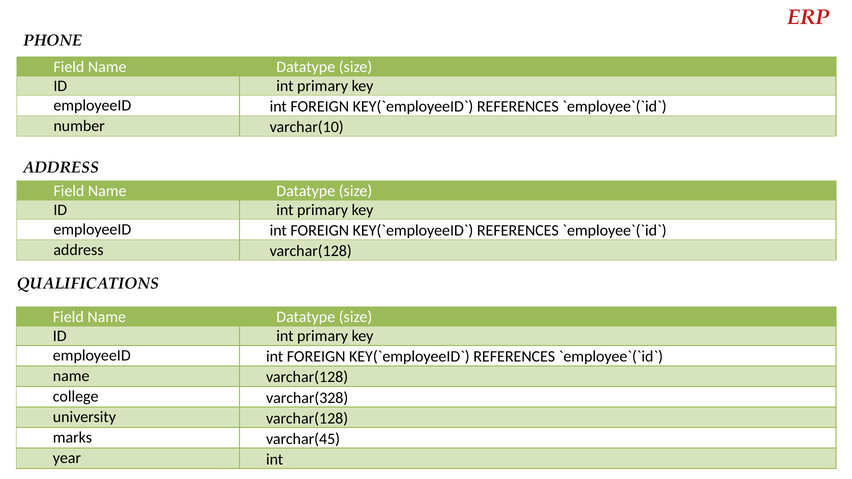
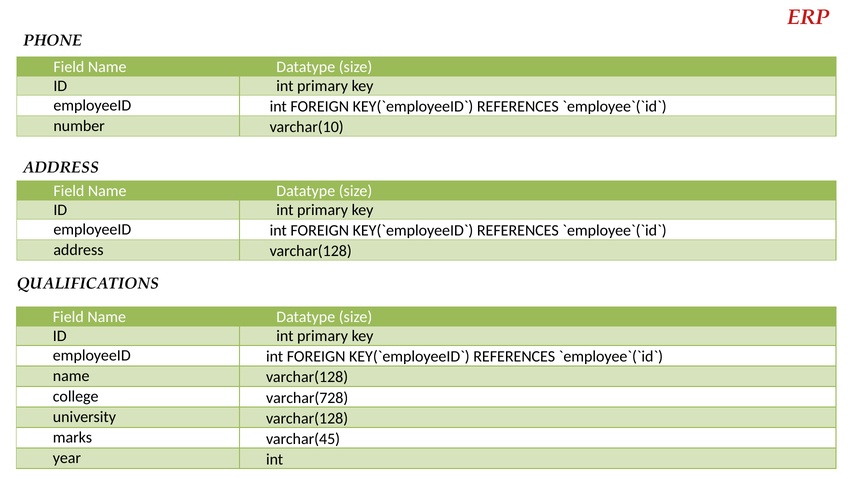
varchar(328: varchar(328 -> varchar(728 (307, 398)
